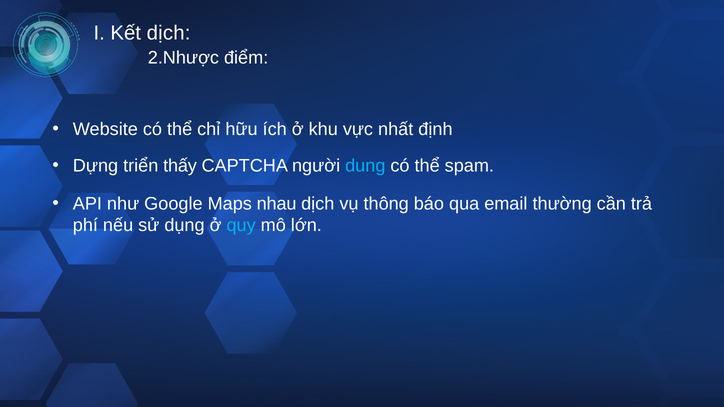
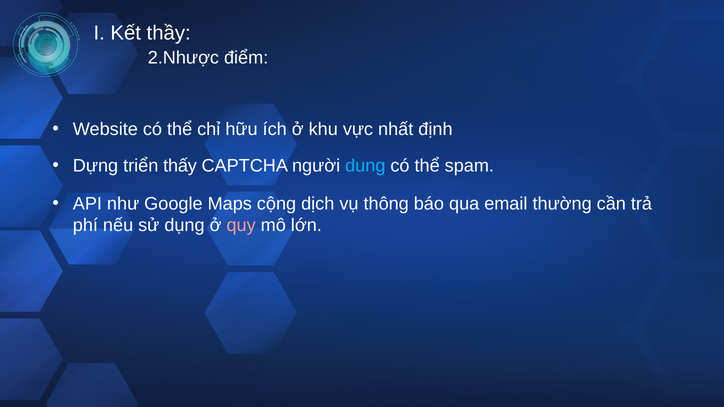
Kết dịch: dịch -> thầy (169, 33)
nhau: nhau -> cộng (277, 204)
quy colour: light blue -> pink (241, 225)
